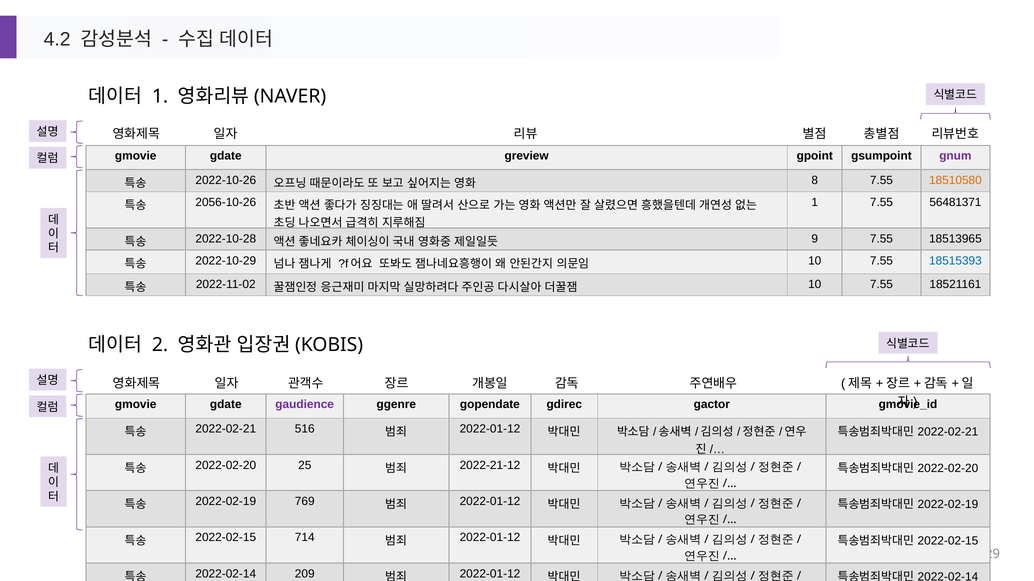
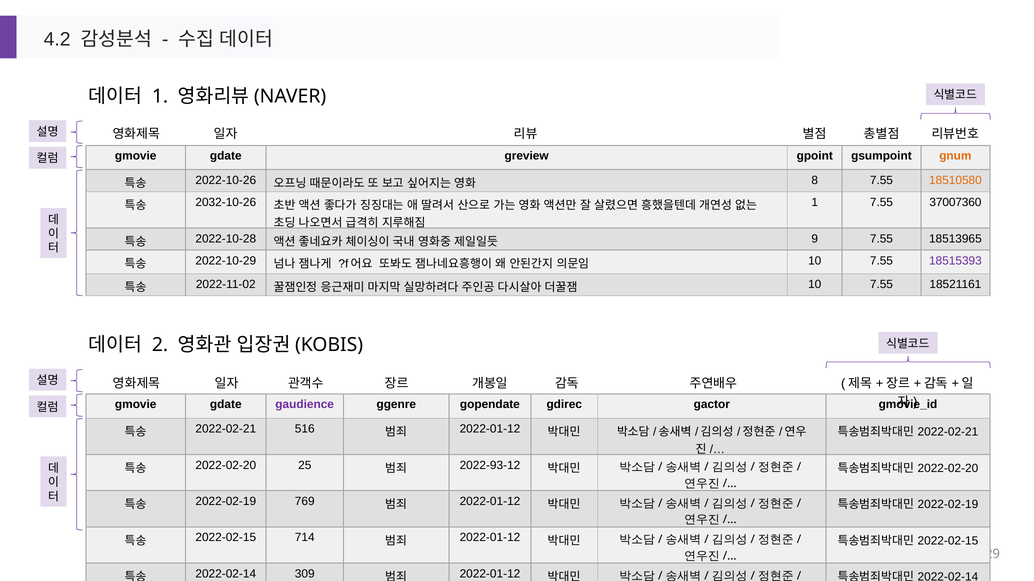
gnum colour: purple -> orange (955, 156)
56481371: 56481371 -> 37007360 (955, 203)
2056-10-26: 2056-10-26 -> 2032-10-26 (226, 203)
18515393 colour: blue -> purple (955, 261)
2022-21-12: 2022-21-12 -> 2022-93-12 (490, 466)
209: 209 -> 309 (305, 574)
